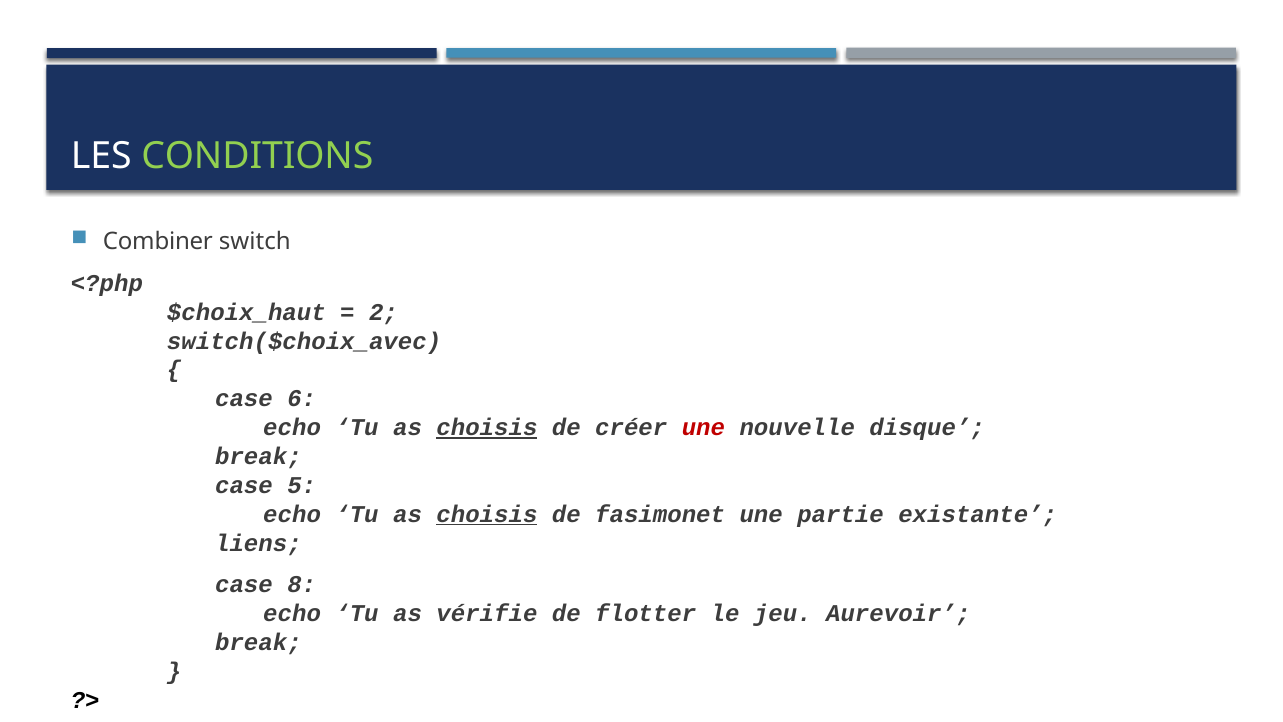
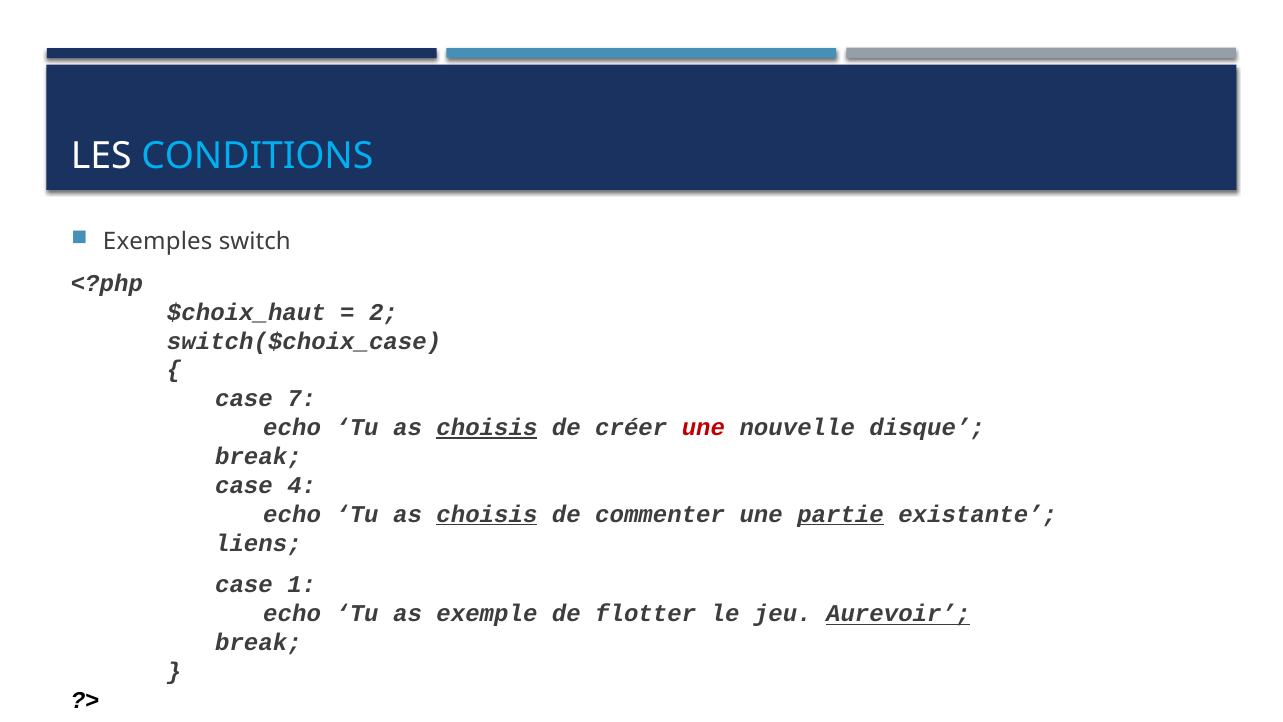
CONDITIONS colour: light green -> light blue (257, 156)
Combiner: Combiner -> Exemples (158, 242)
switch($choix_avec: switch($choix_avec -> switch($choix_case (304, 341)
6: 6 -> 7 (302, 399)
5: 5 -> 4 (302, 485)
fasimonet: fasimonet -> commenter (660, 514)
partie underline: none -> present (841, 514)
8: 8 -> 1 (302, 585)
vérifie: vérifie -> exemple (487, 614)
Aurevoir underline: none -> present (898, 614)
